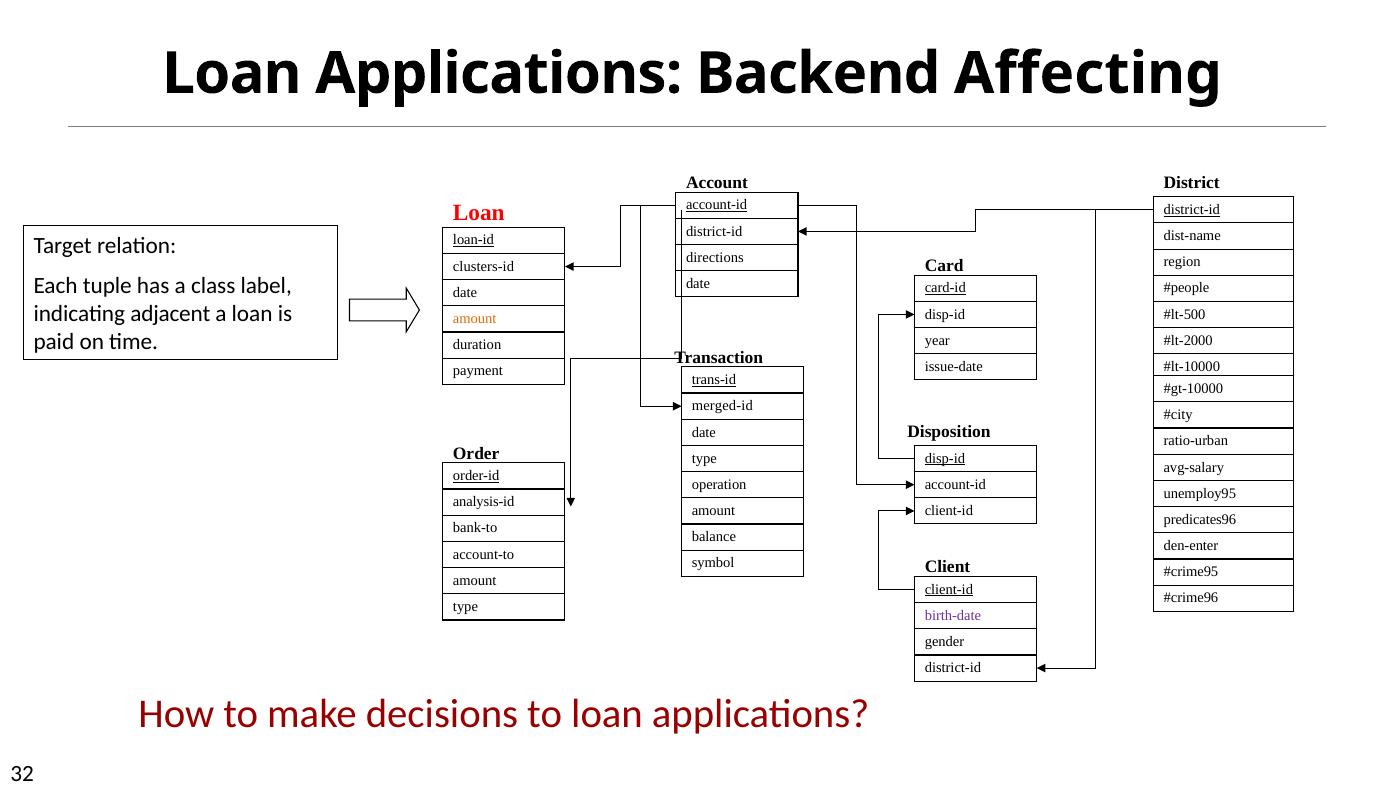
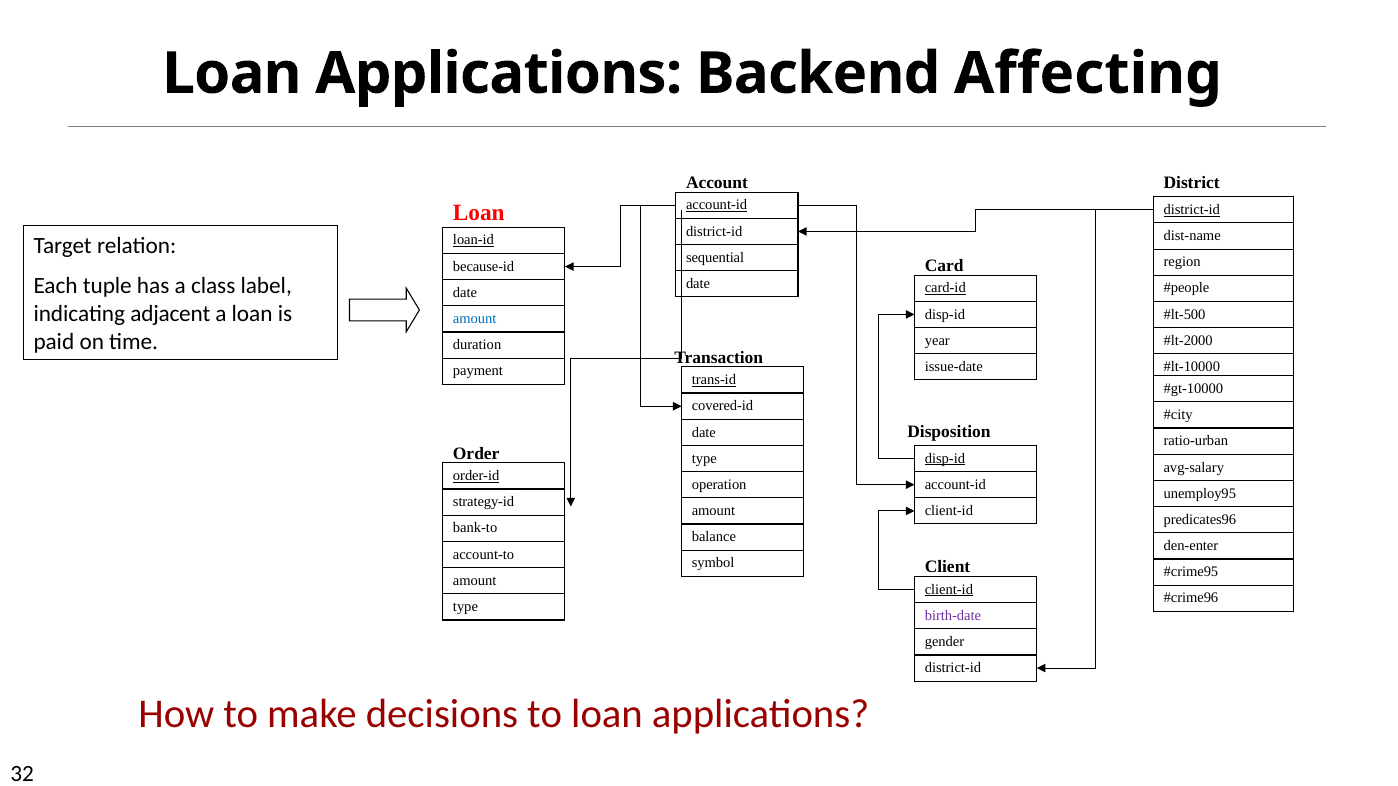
directions: directions -> sequential (715, 258)
clusters-id: clusters-id -> because-id (484, 266)
amount colour: orange -> blue (475, 319)
merged-id: merged-id -> covered-id (722, 406)
analysis-id: analysis-id -> strategy-id (484, 502)
